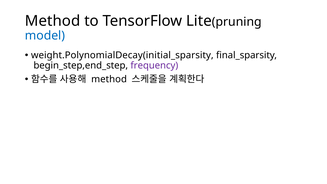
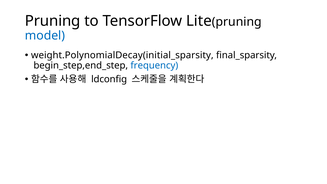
Method: Method -> Pruning (53, 21)
frequency colour: purple -> blue (154, 66)
method: method -> ldconfig (109, 79)
